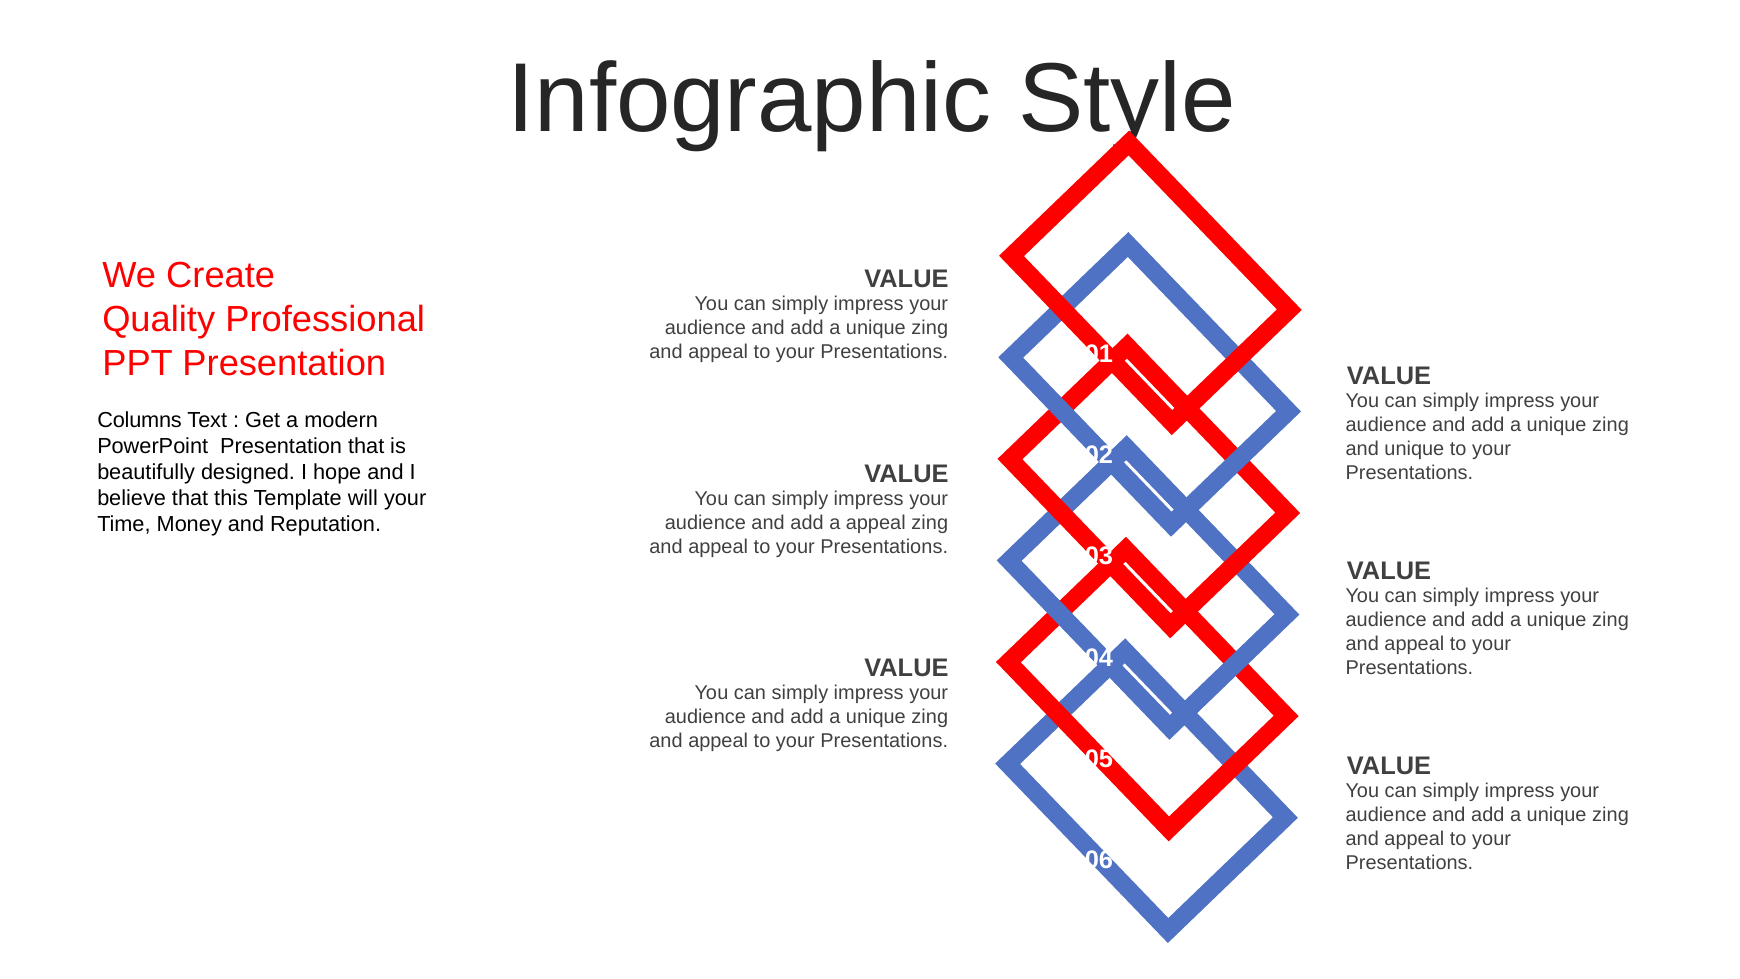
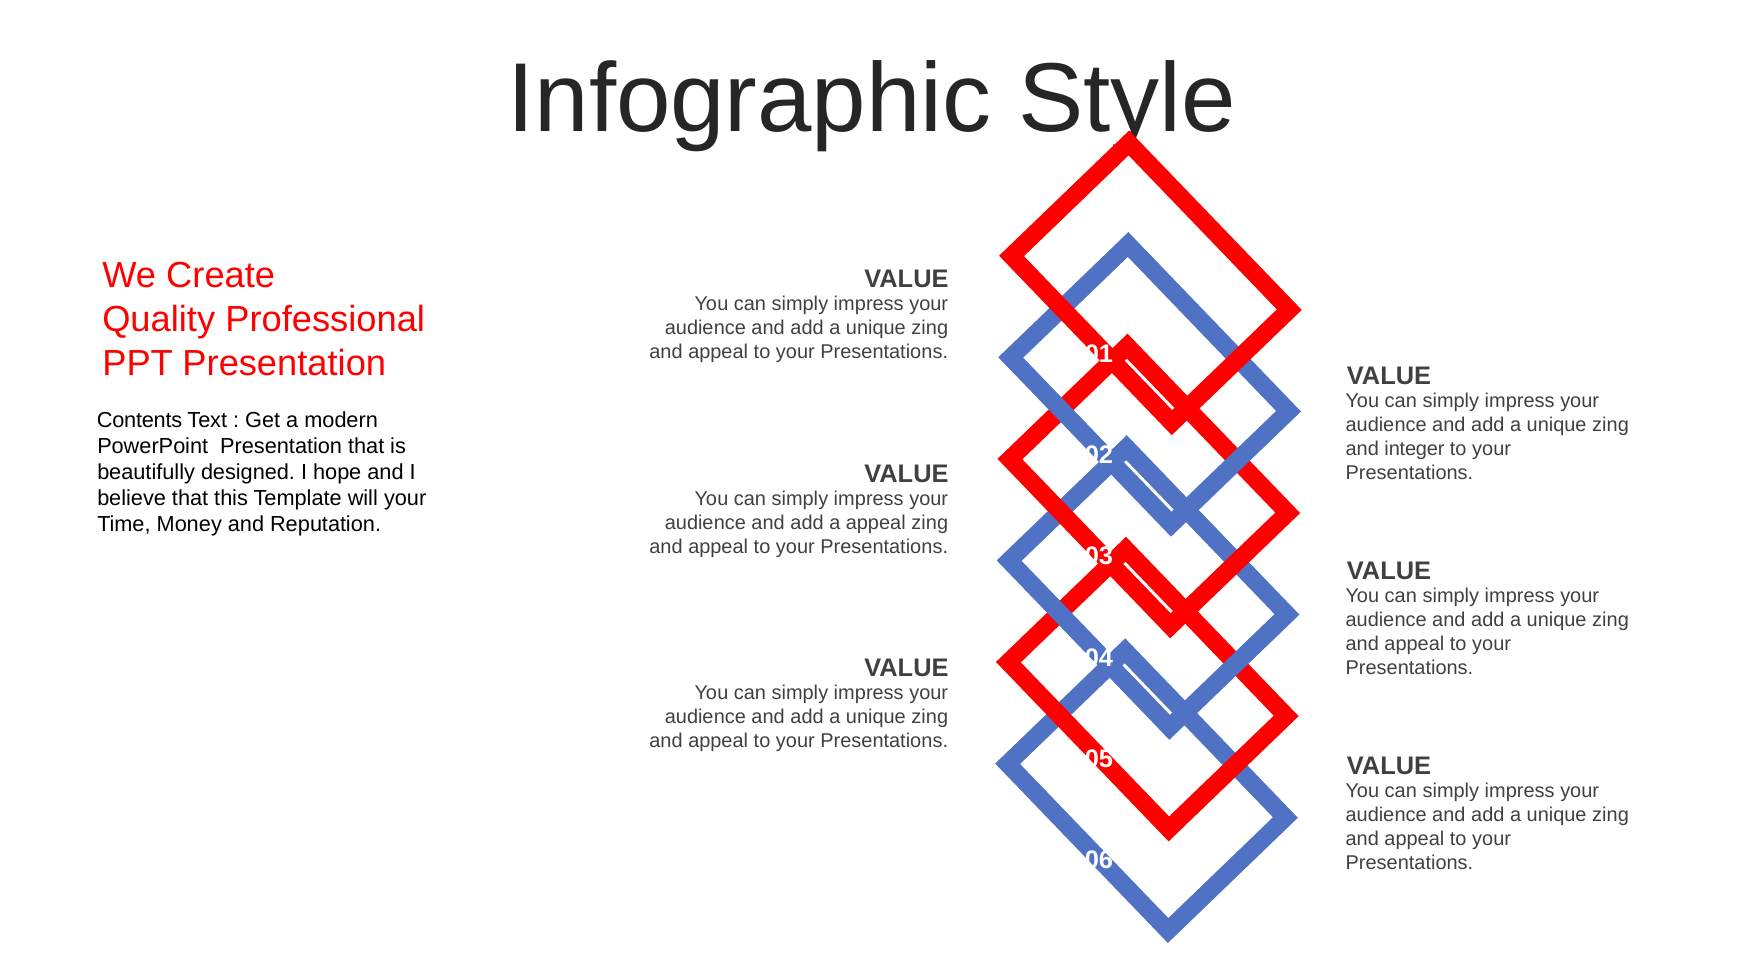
Columns: Columns -> Contents (140, 420)
and unique: unique -> integer (1414, 449)
